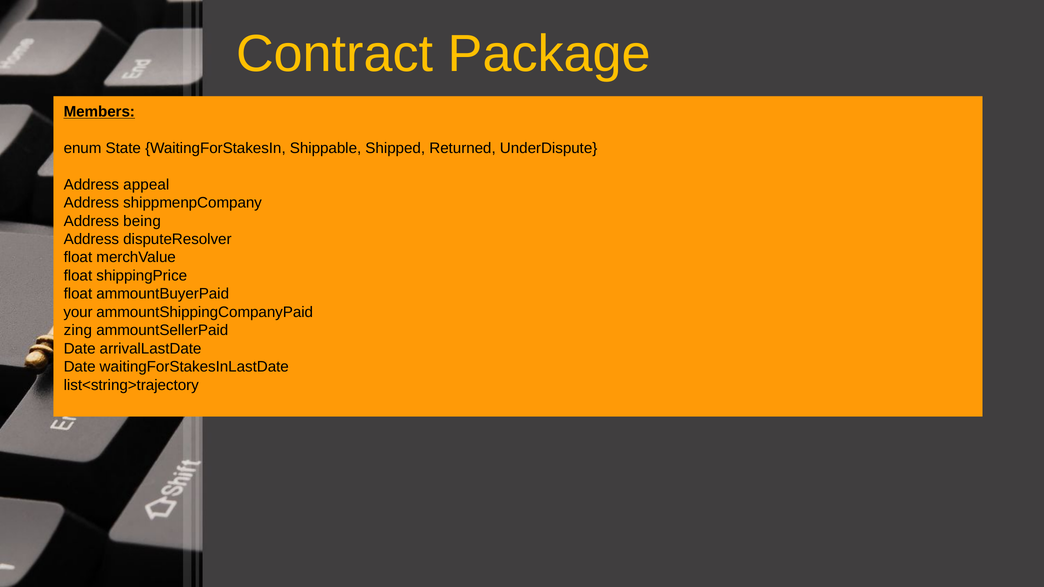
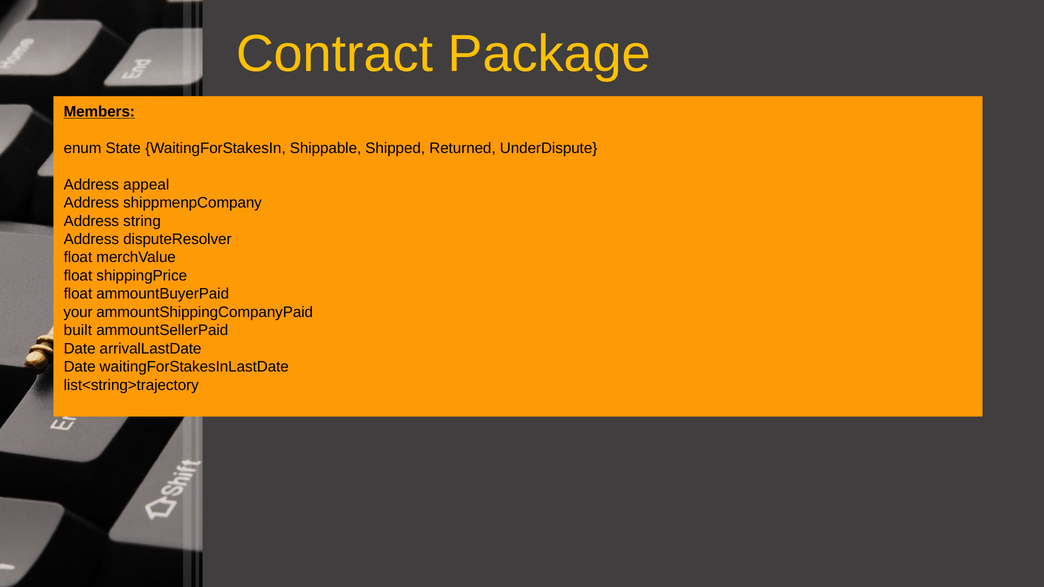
being: being -> string (142, 221)
zing: zing -> built (78, 331)
